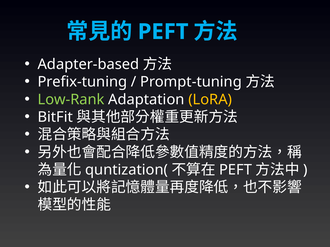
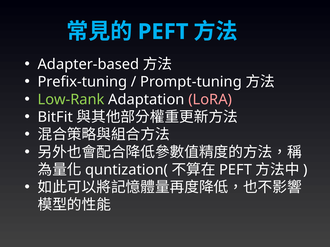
LoRA colour: yellow -> pink (210, 100)
